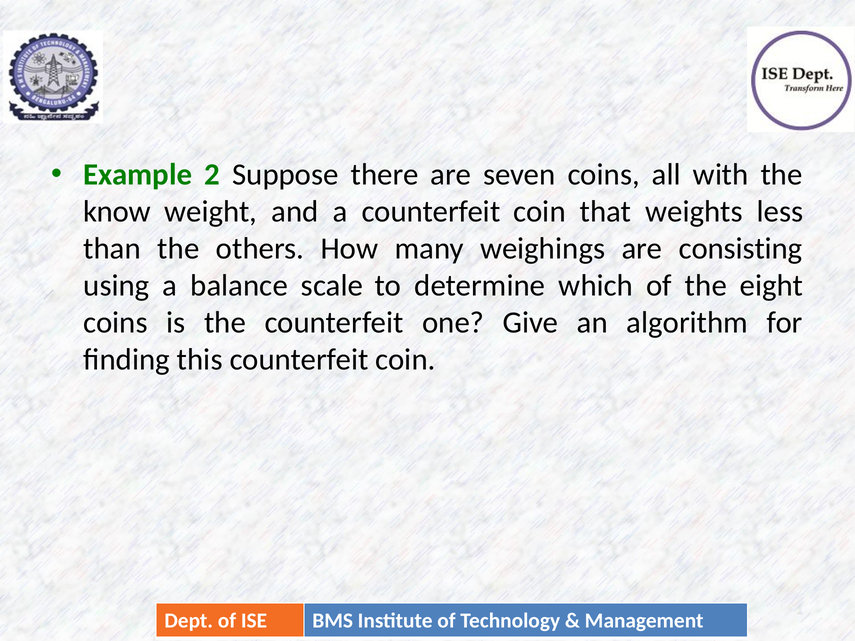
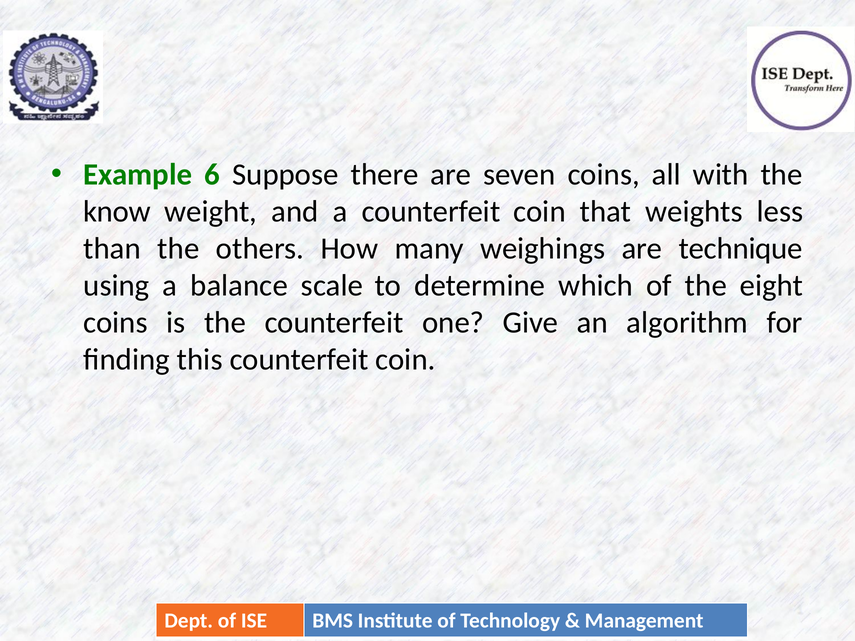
2: 2 -> 6 (212, 175)
consisting: consisting -> technique (741, 249)
